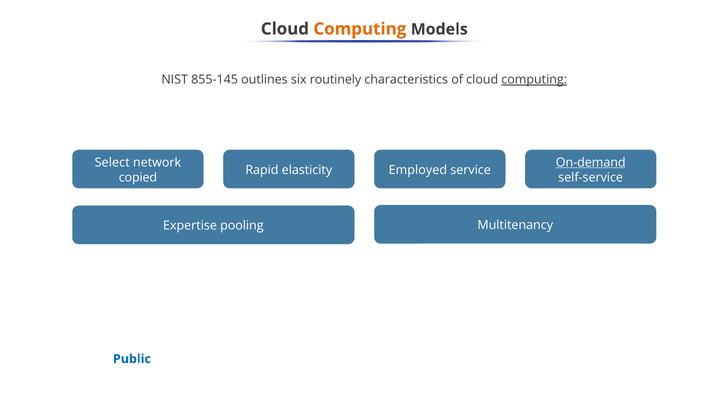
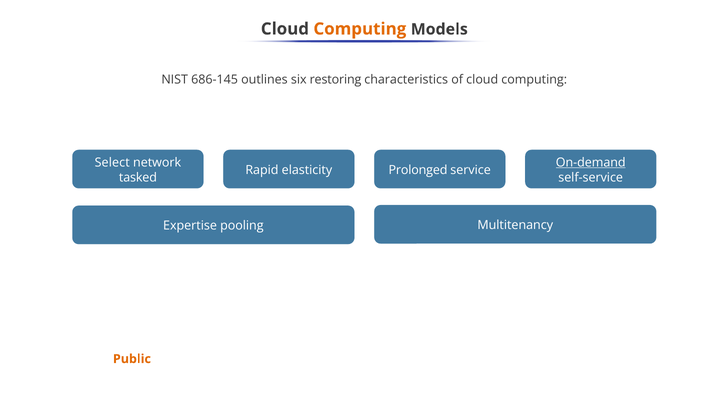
855-145: 855-145 -> 686-145 (215, 80)
routinely: routinely -> restoring (336, 80)
computing underline: present -> none (534, 80)
Employed: Employed -> Prolonged (418, 170)
copied: copied -> tasked (138, 177)
Public colour: blue -> orange (132, 359)
